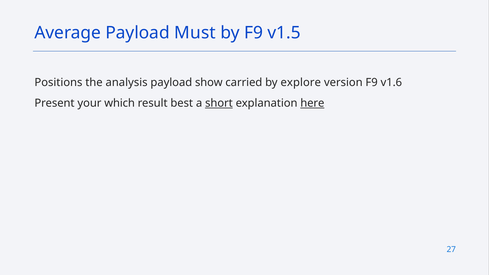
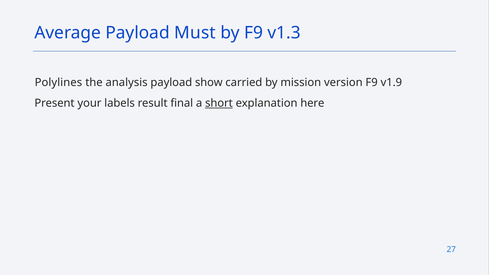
v1.5: v1.5 -> v1.3 (284, 33)
Positions: Positions -> Polylines (58, 83)
explore: explore -> mission (301, 83)
v1.6: v1.6 -> v1.9 (391, 83)
which: which -> labels (120, 103)
best: best -> final (182, 103)
here underline: present -> none (312, 103)
